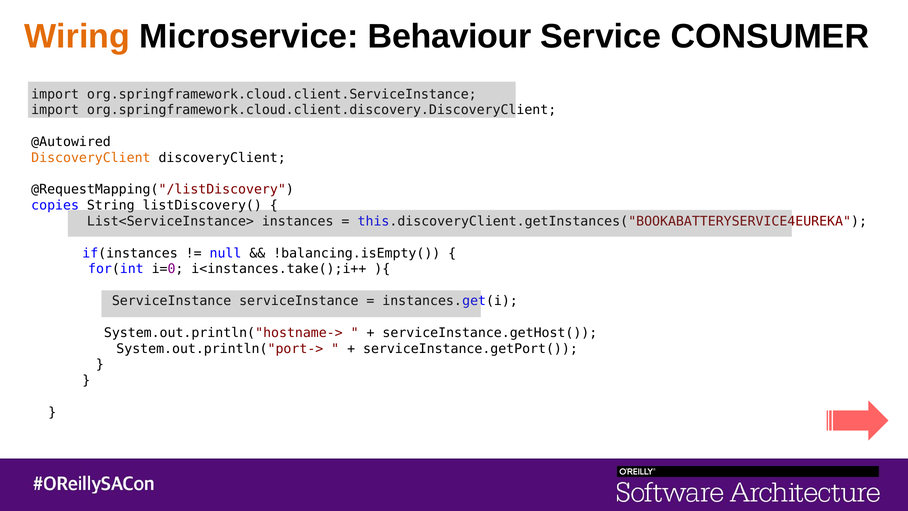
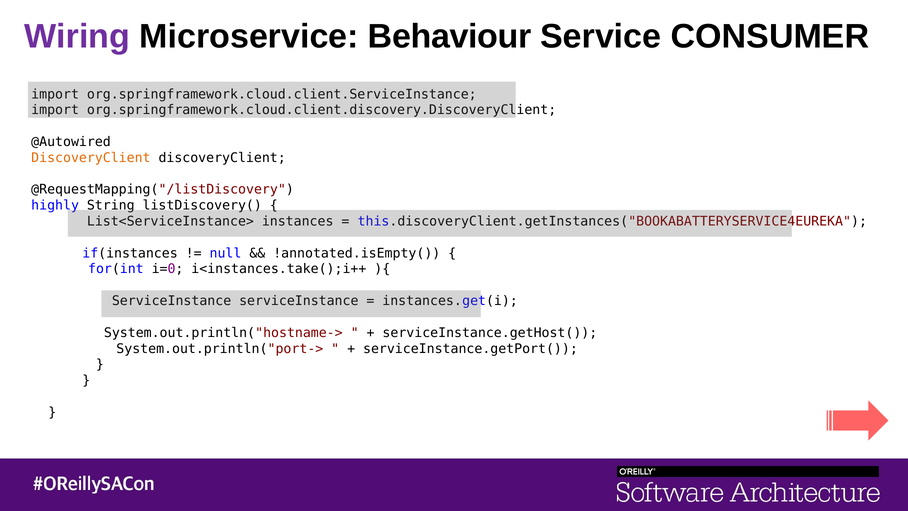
Wiring colour: orange -> purple (77, 37)
copies: copies -> highly (55, 205)
!balancing.isEmpty(: !balancing.isEmpty( -> !annotated.isEmpty( (357, 253)
